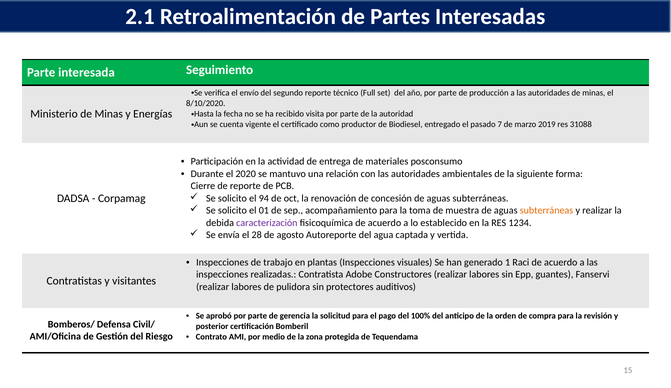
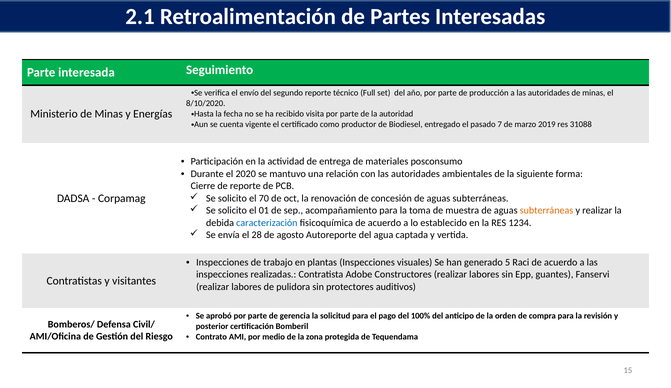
94: 94 -> 70 (264, 198)
caracterización colour: purple -> blue (267, 222)
1: 1 -> 5 (508, 262)
